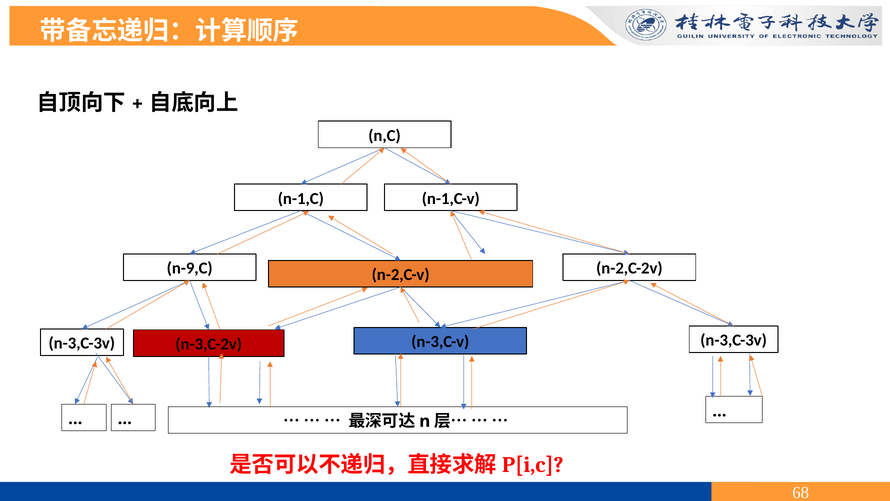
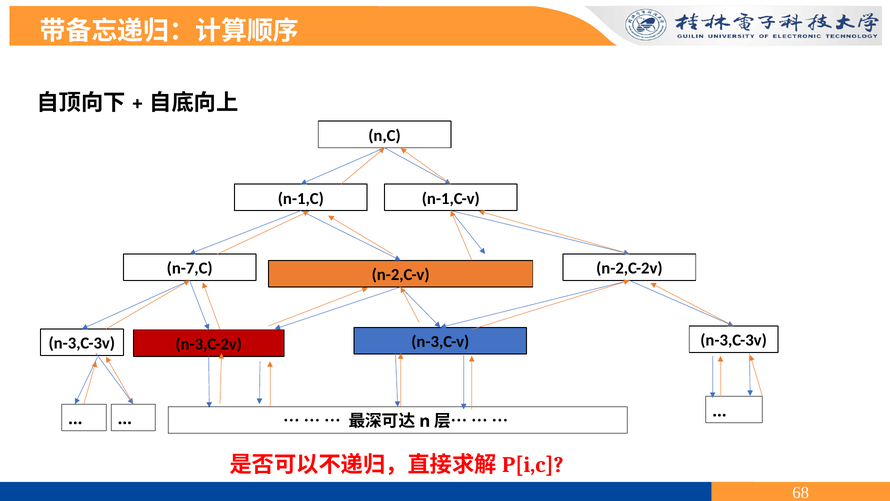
n-9,C: n-9,C -> n-7,C (190, 268)
